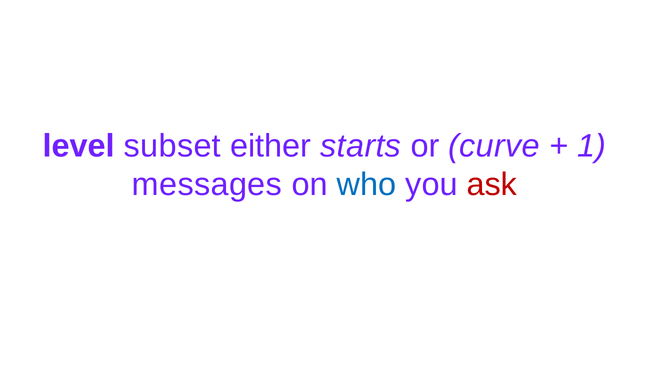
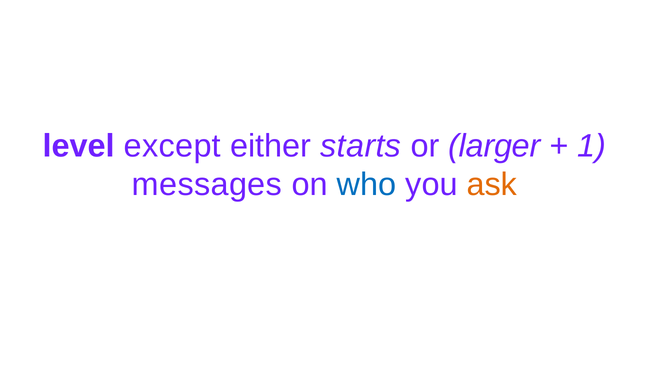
subset: subset -> except (172, 146)
curve: curve -> larger (494, 146)
ask colour: red -> orange (492, 185)
